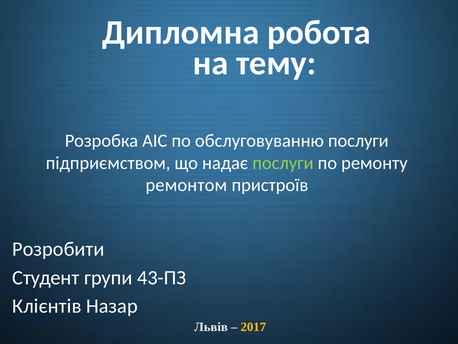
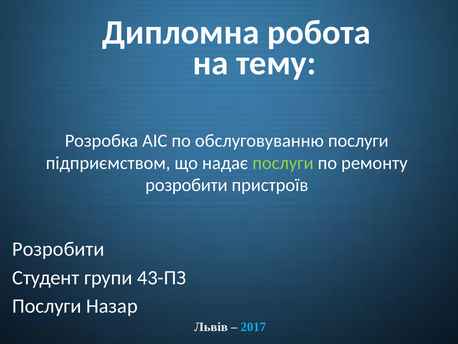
ремонтом: ремонтом -> розробити (186, 185)
Клієнтів: Клієнтів -> Послуги (47, 306)
2017 colour: yellow -> light blue (253, 327)
